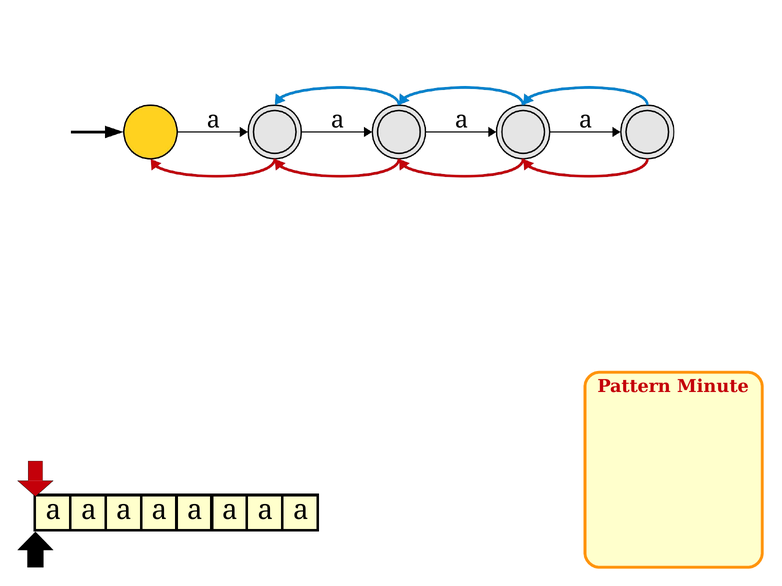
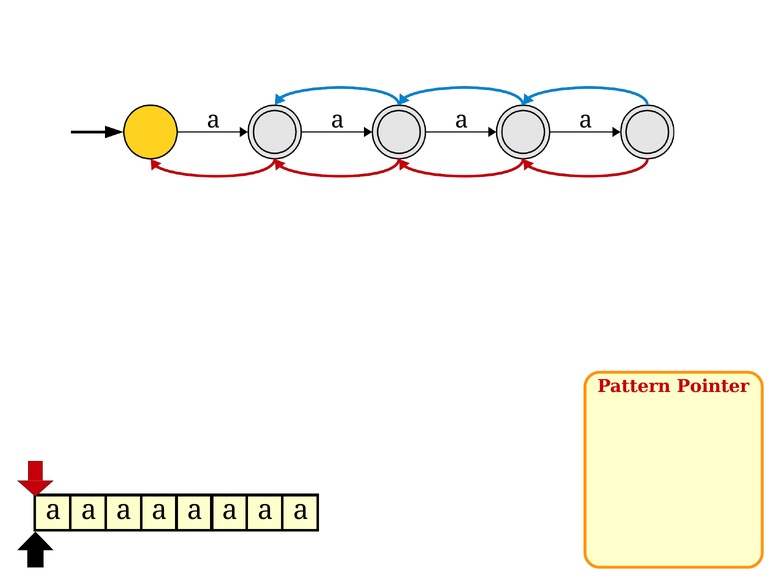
Minute: Minute -> Pointer (713, 387)
